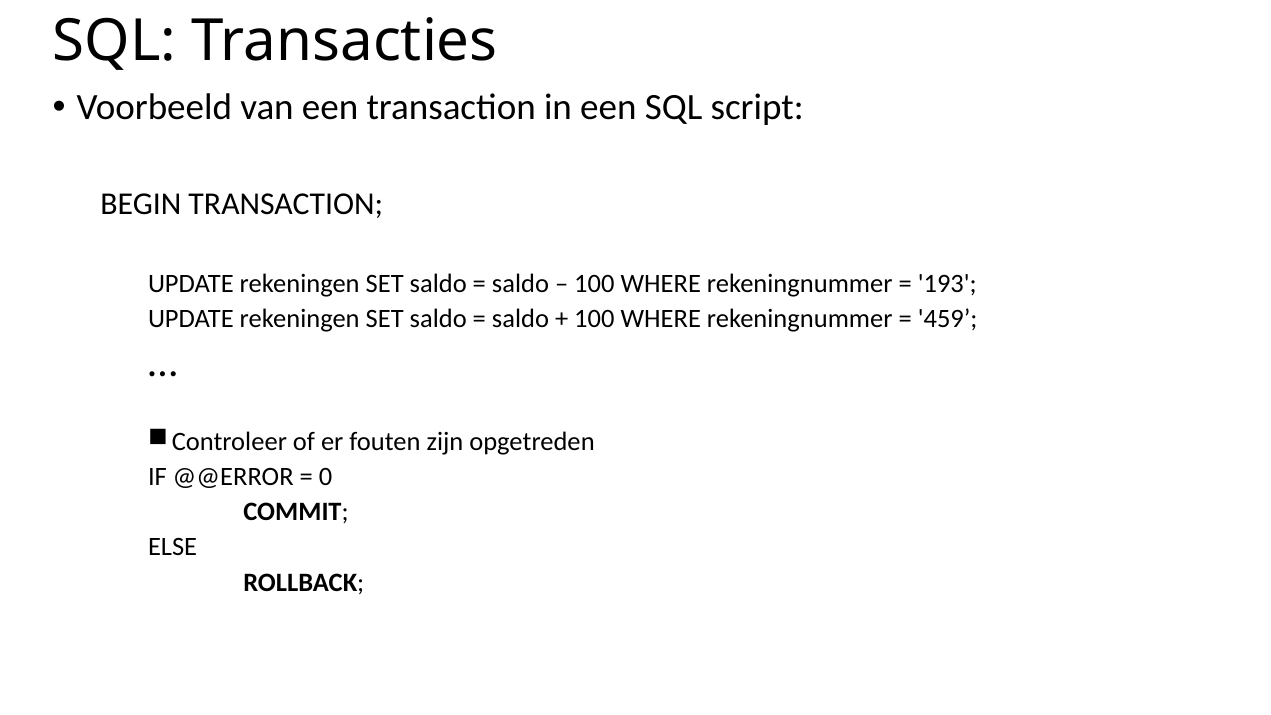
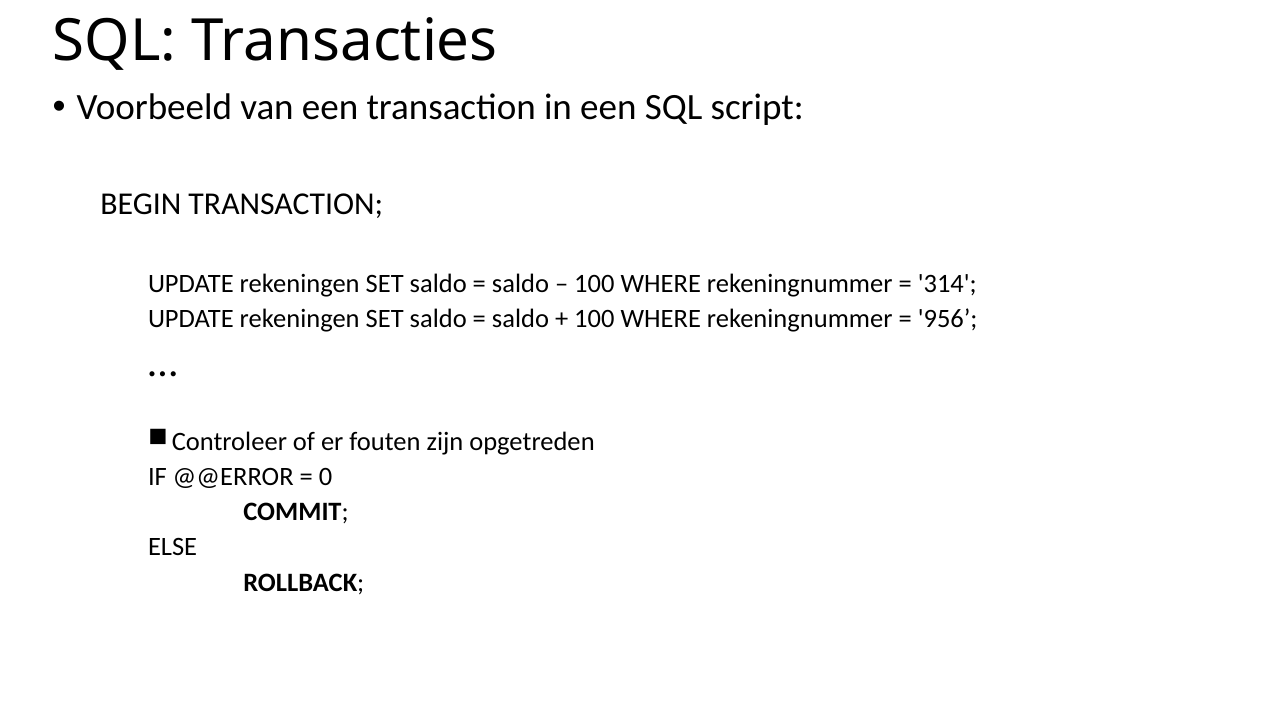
193: 193 -> 314 (947, 283)
459: 459 -> 956 (948, 319)
